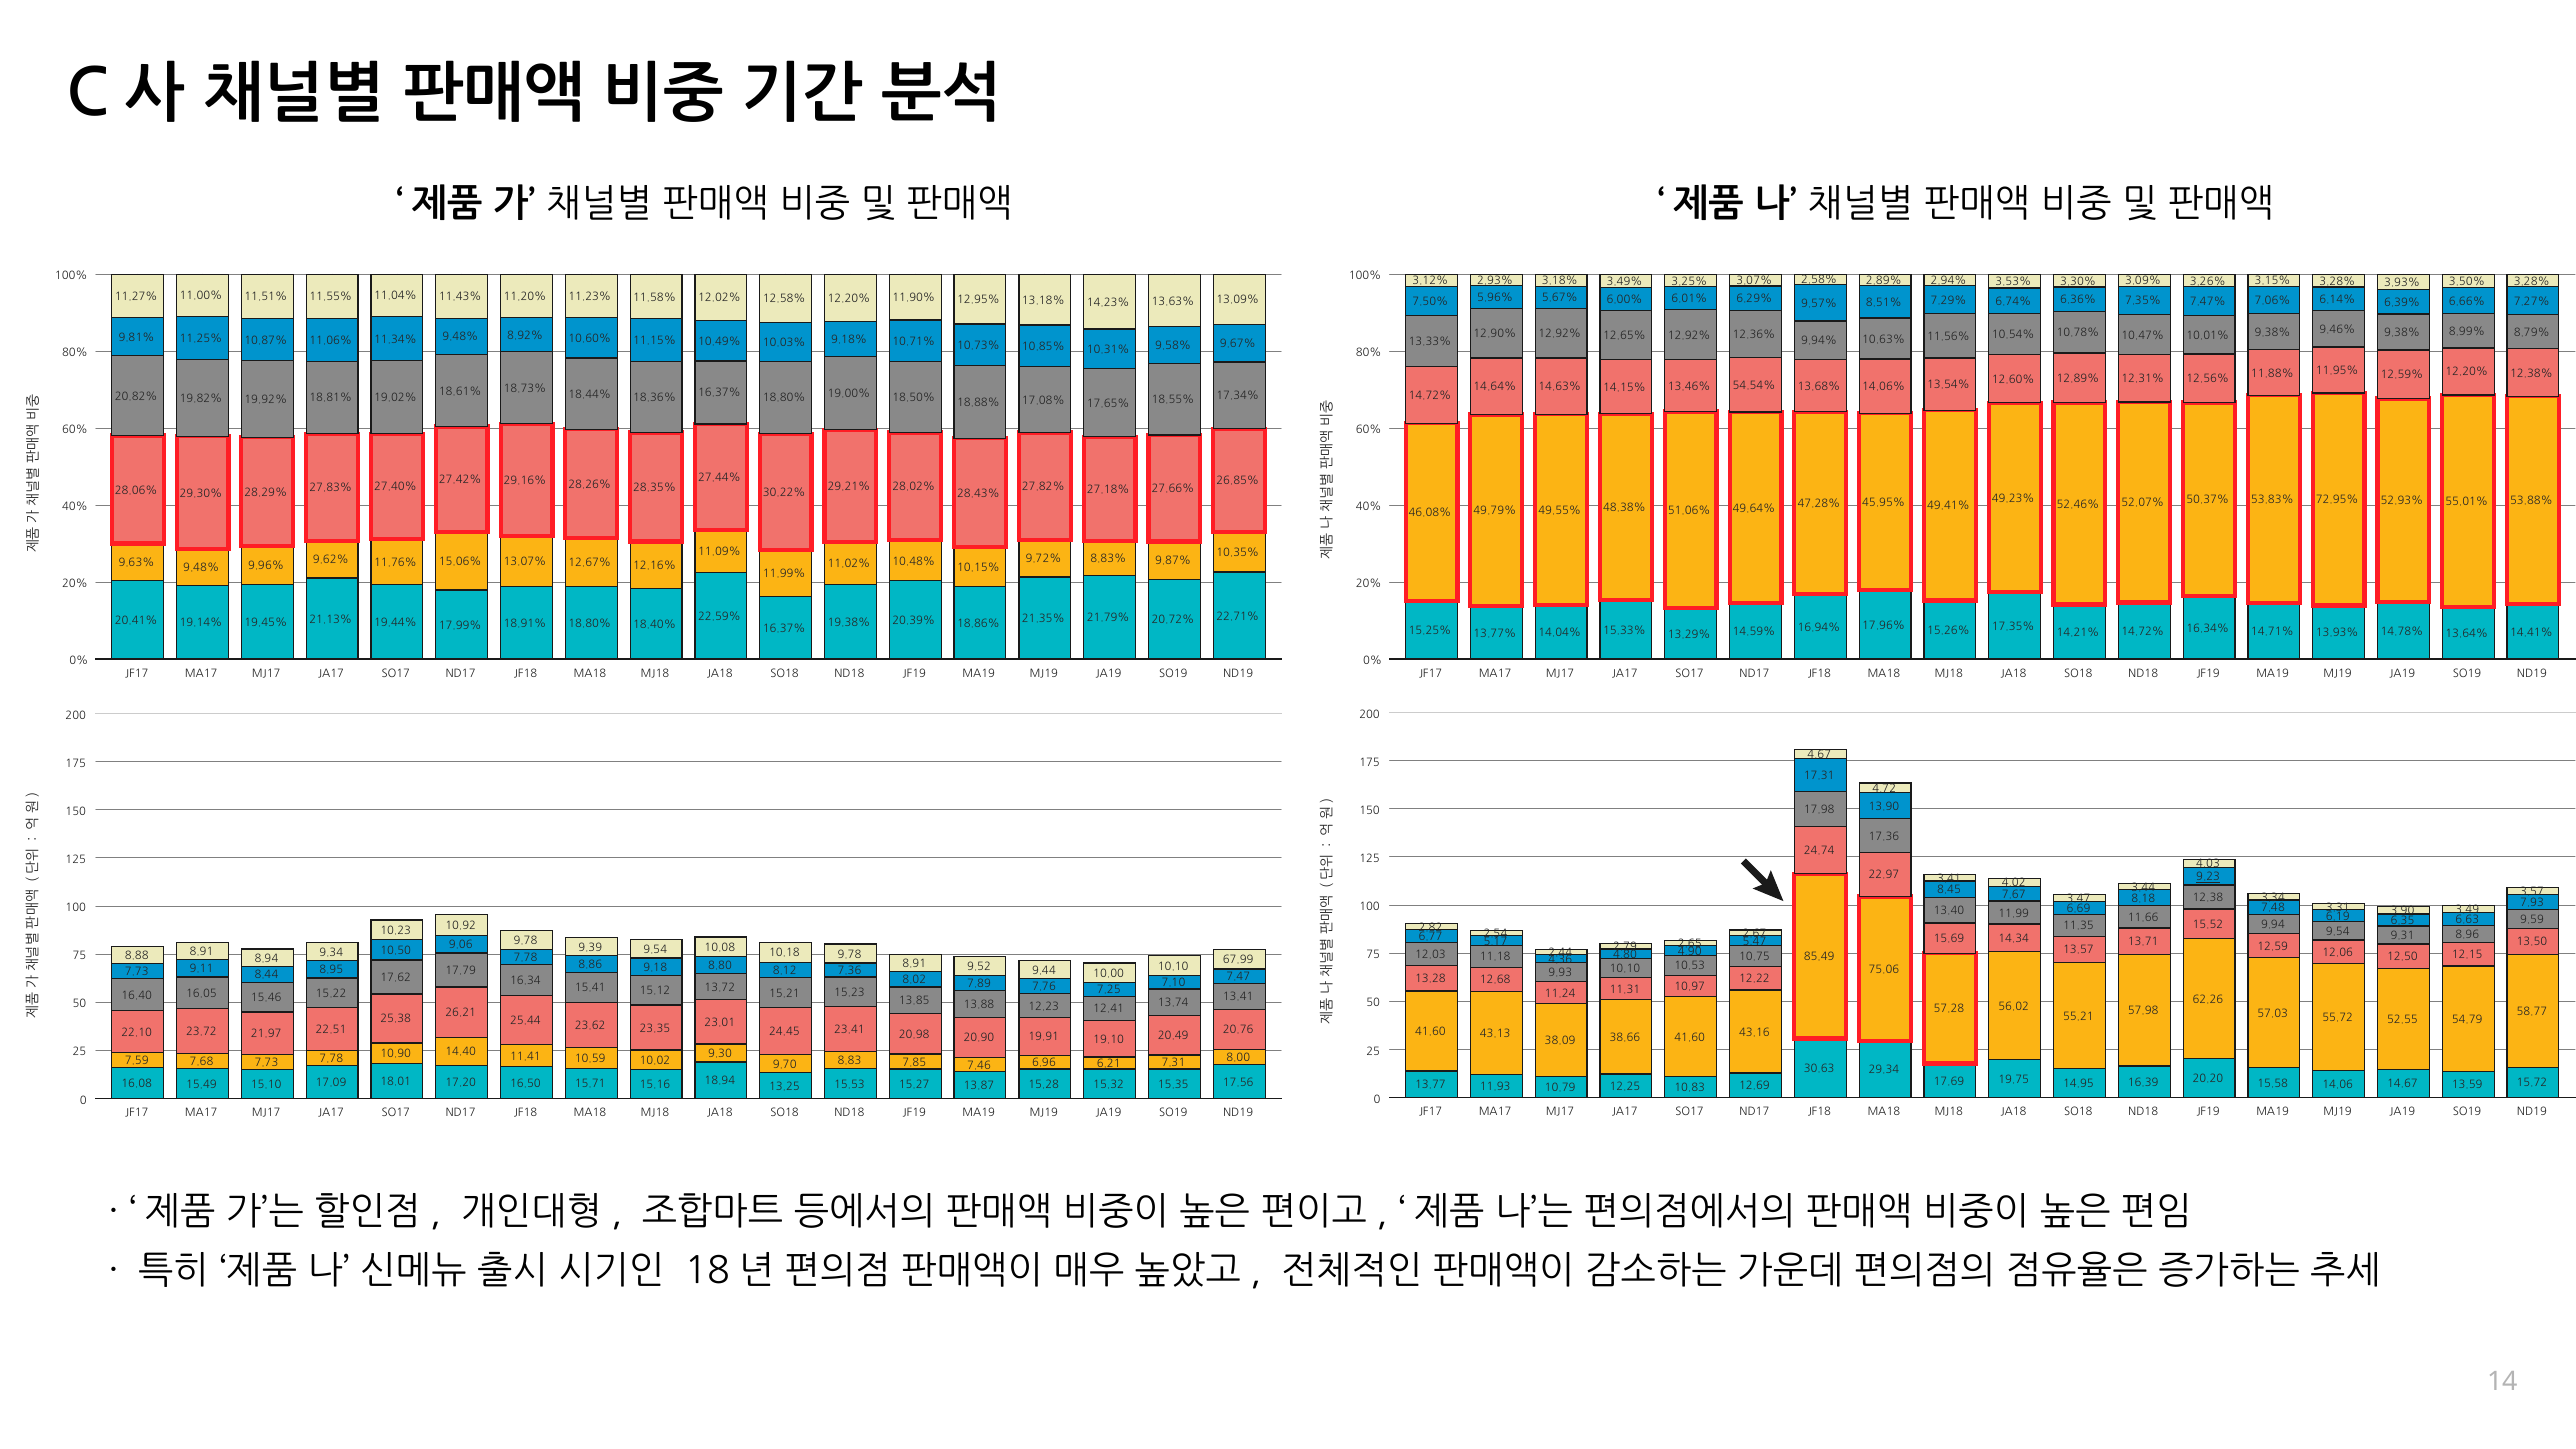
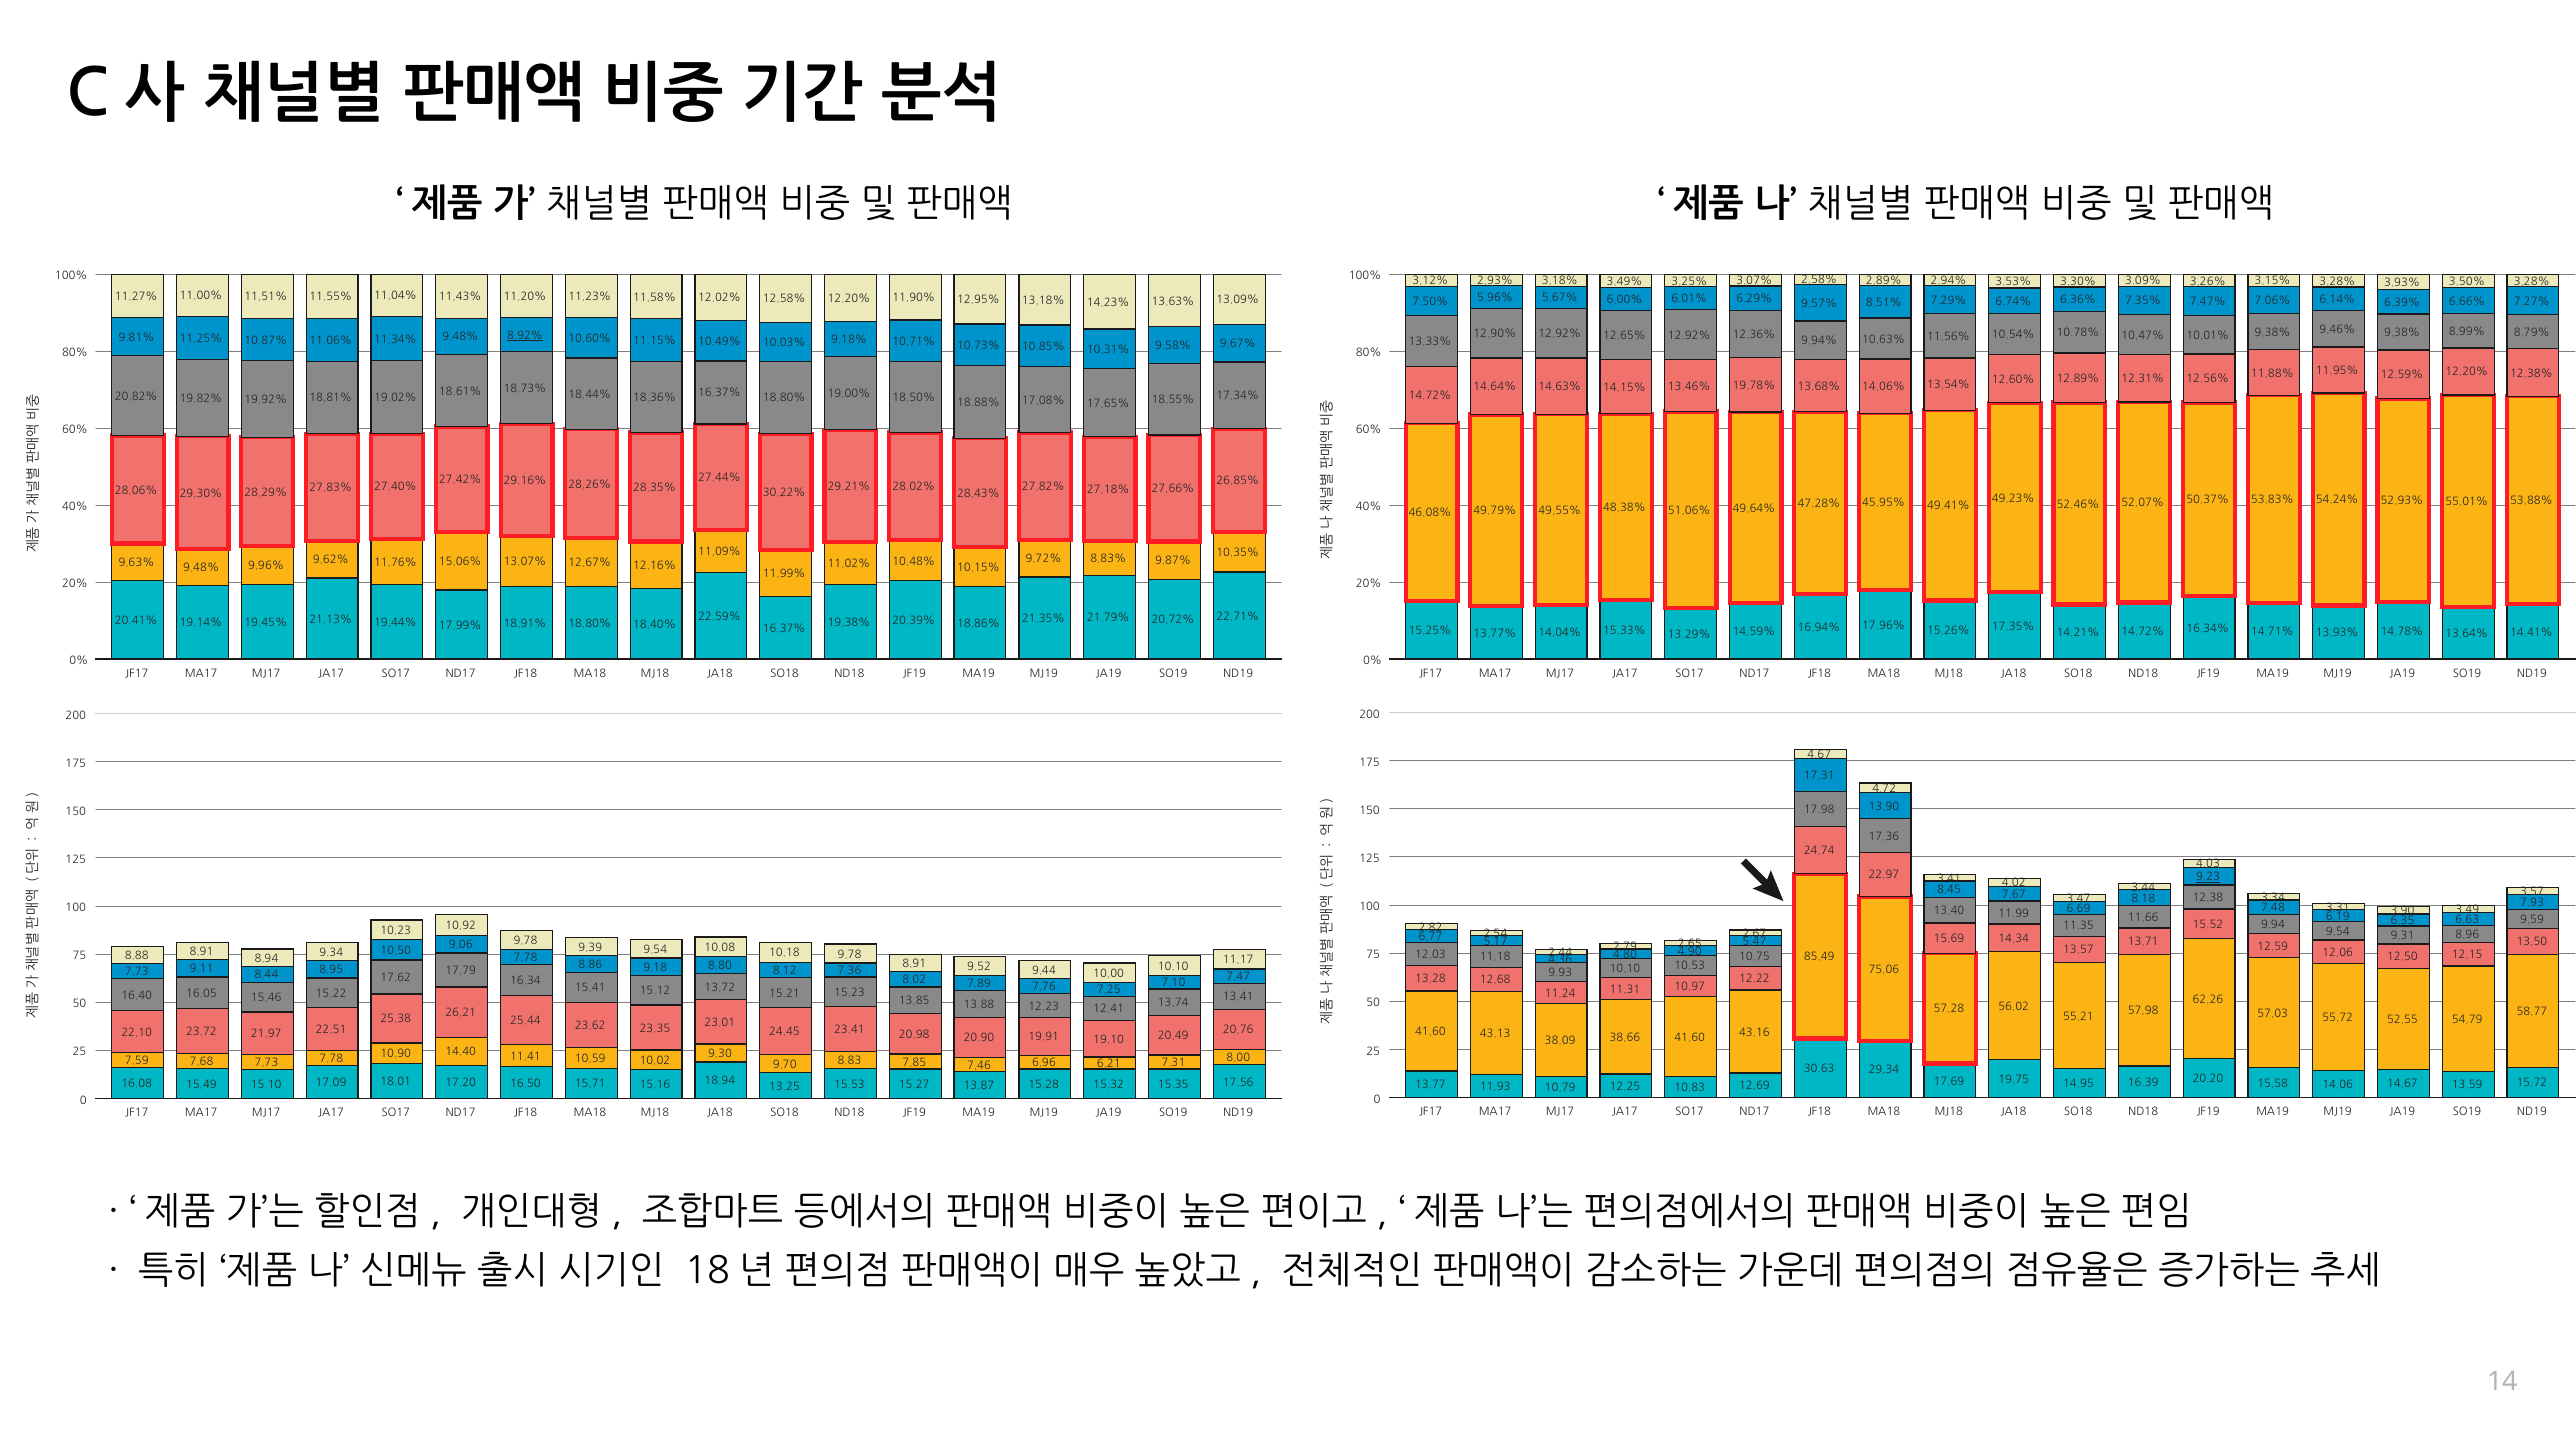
8.92% underline: none -> present (525, 335)
54.54%: 54.54% -> 19.78% (1754, 386)
72.95%: 72.95% -> 54.24% (2337, 500)
67.99: 67.99 -> 11.17 (1238, 960)
